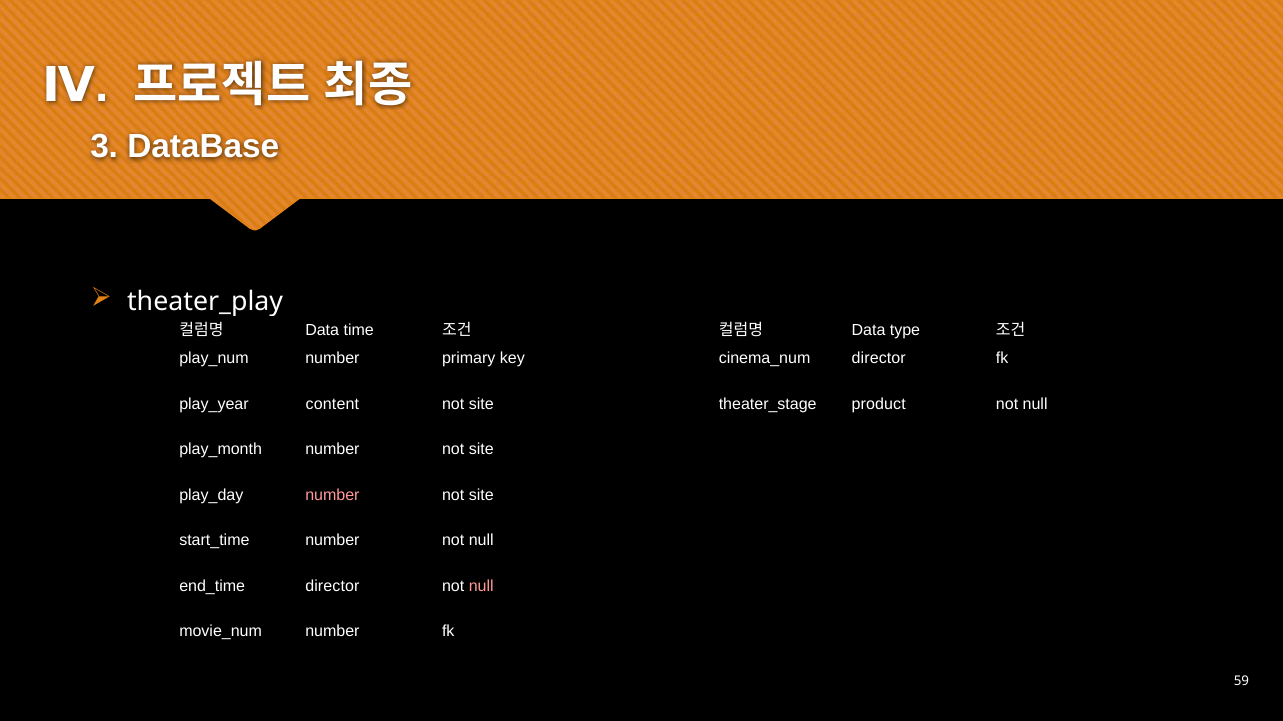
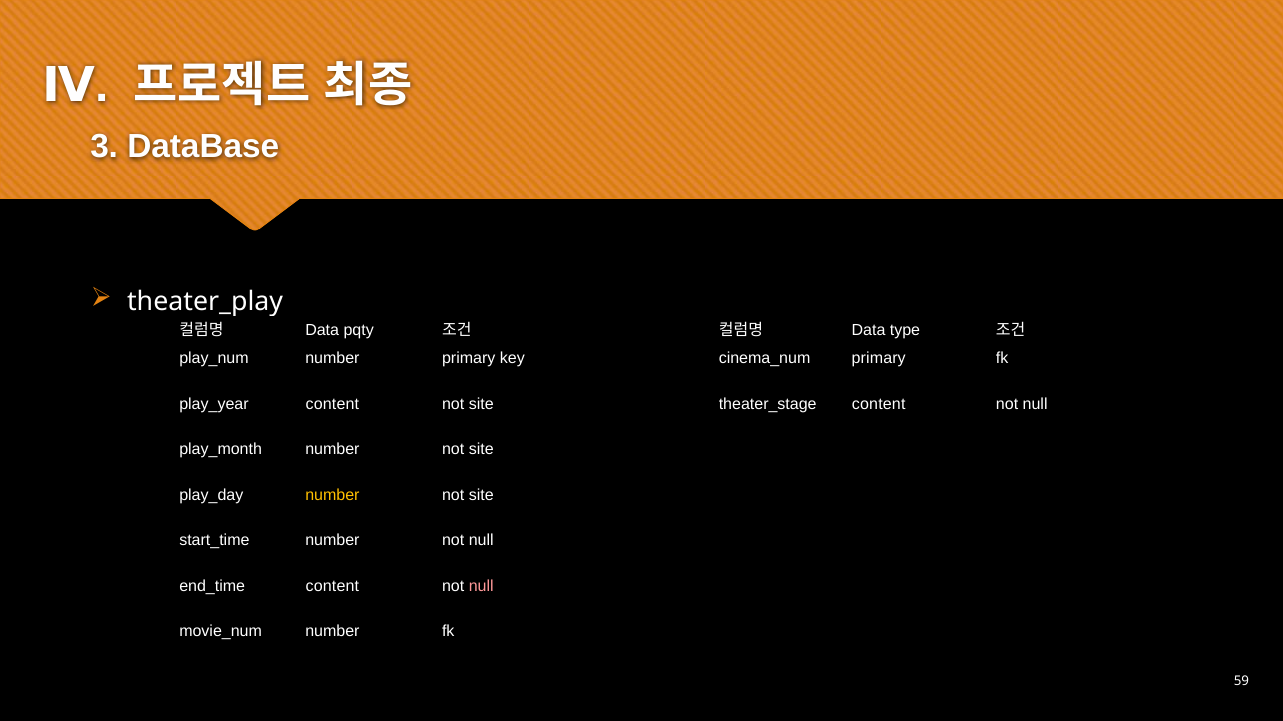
time: time -> pqty (359, 331)
director: director -> primary (879, 359)
product: product -> content (879, 404)
number colour: pink -> yellow (332, 495)
director: director -> content (332, 586)
